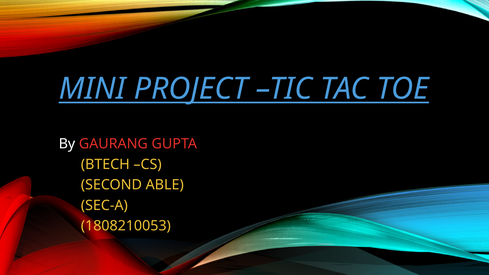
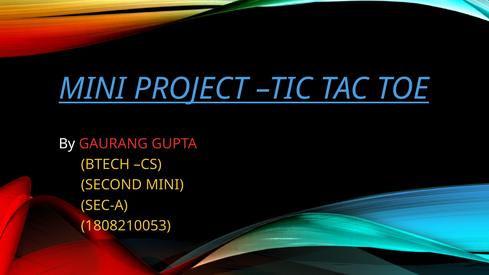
SECOND ABLE: ABLE -> MINI (165, 185)
